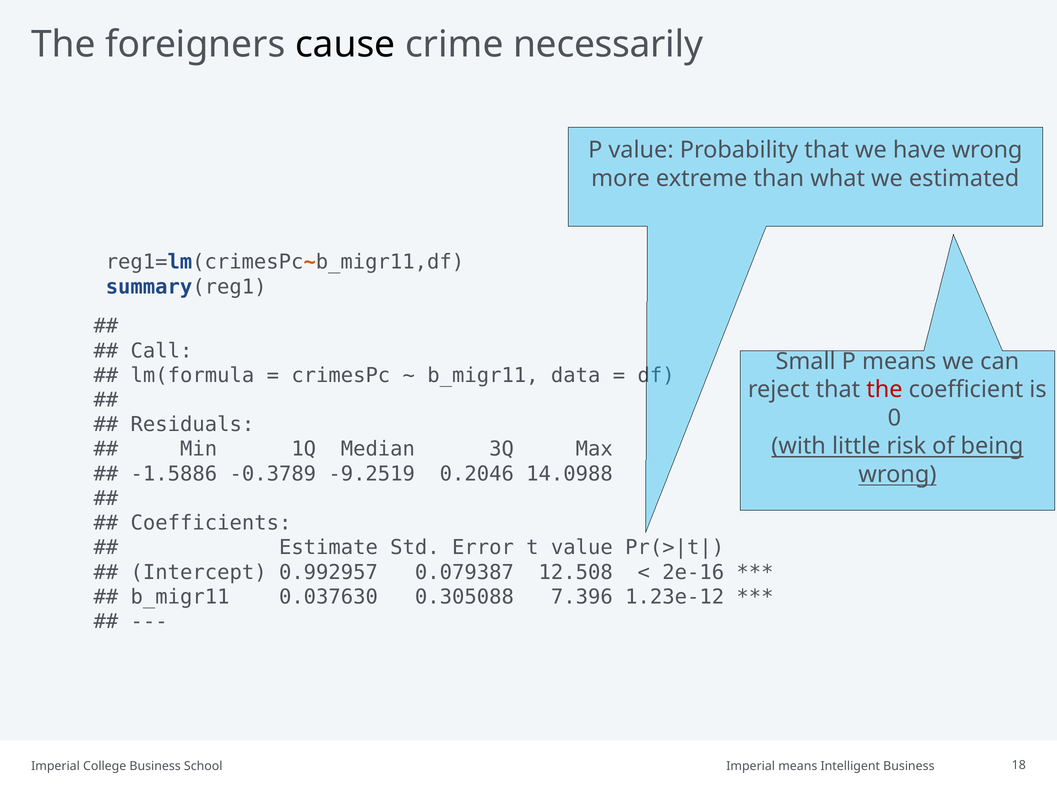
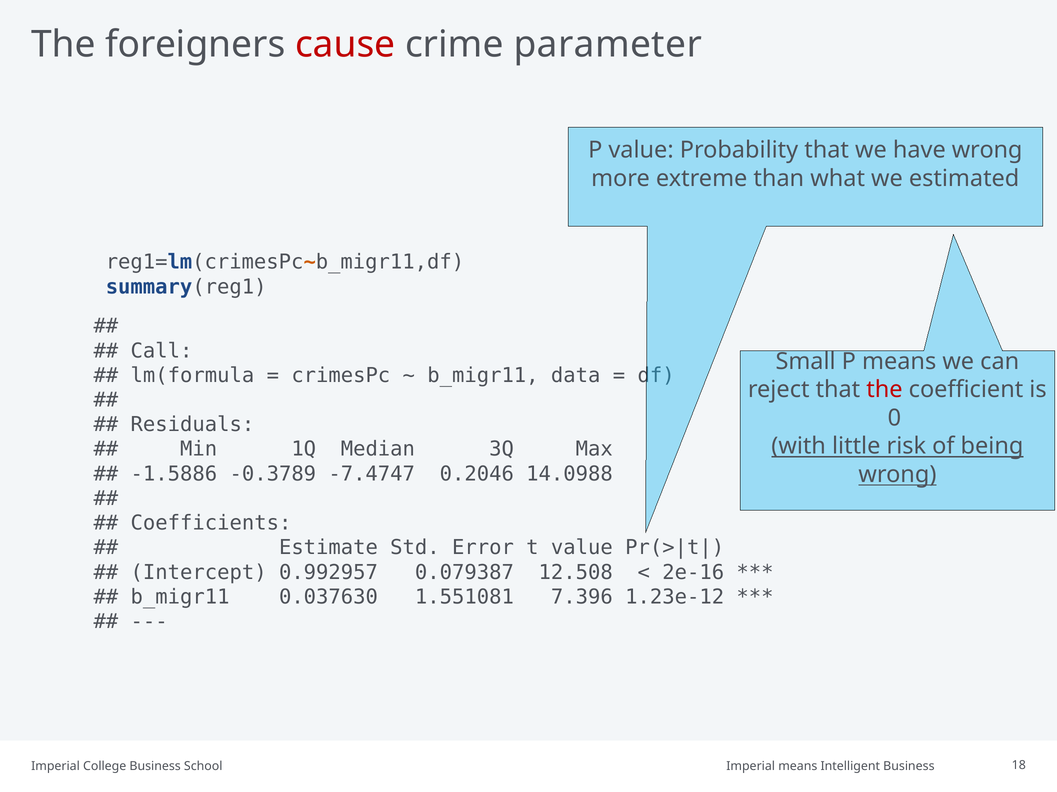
cause colour: black -> red (345, 45)
necessarily: necessarily -> parameter (608, 45)
-9.2519: -9.2519 -> -7.4747 (372, 474)
0.305088: 0.305088 -> 1.551081 (464, 597)
